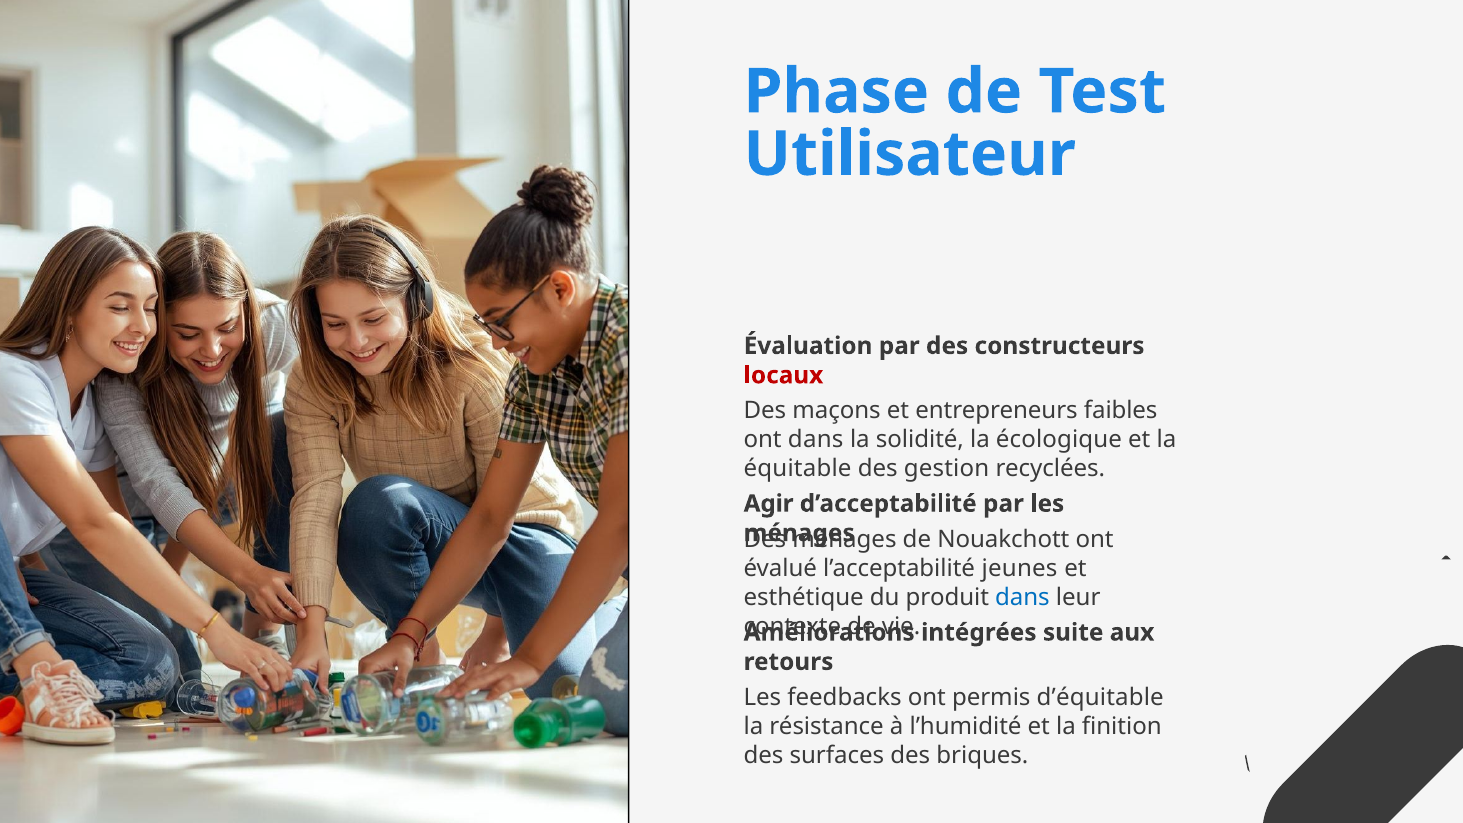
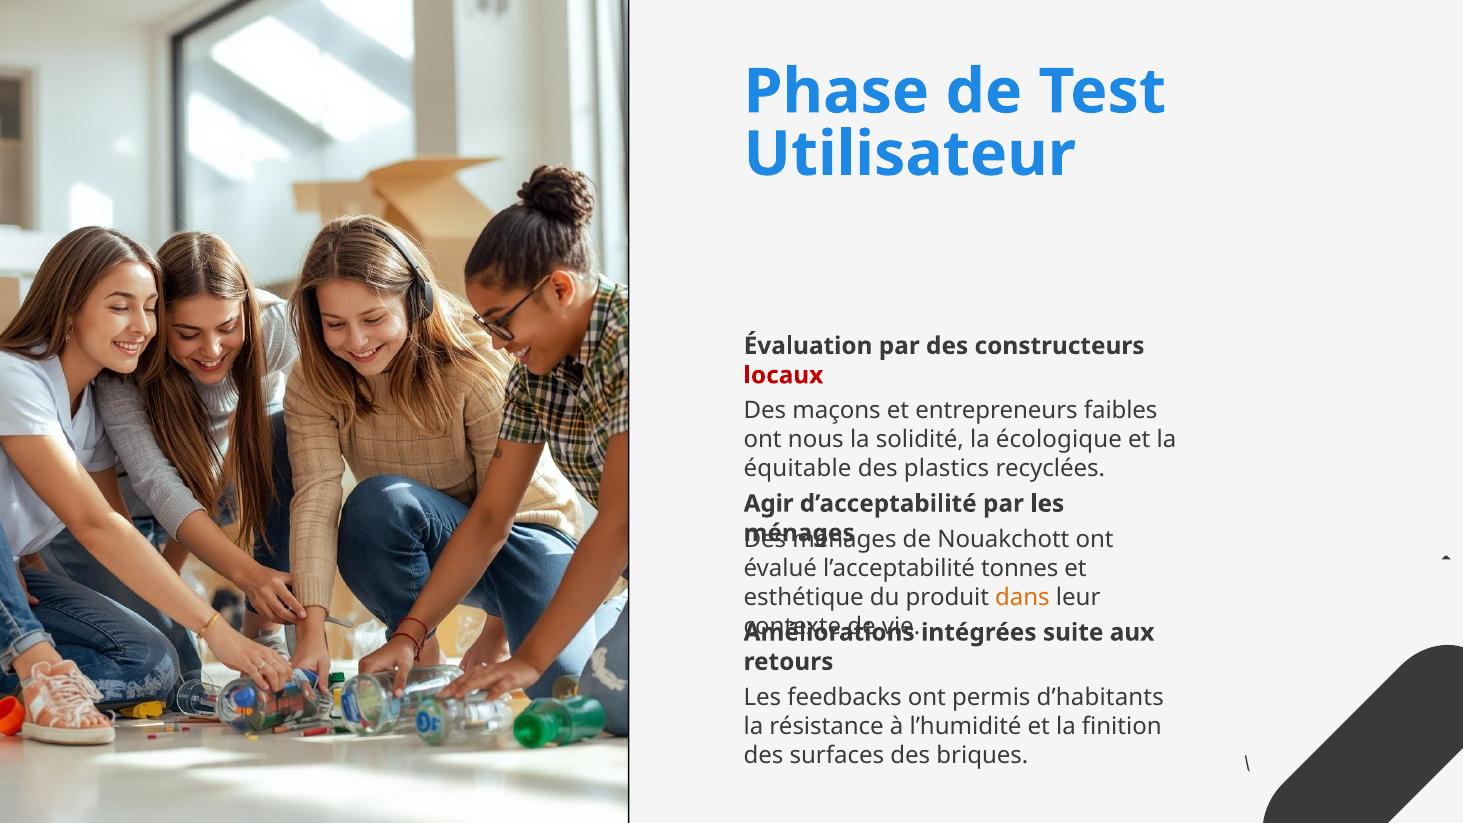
ont dans: dans -> nous (816, 440)
gestion: gestion -> plastics (947, 469)
jeunes: jeunes -> tonnes (1020, 569)
dans colour: blue -> orange (1022, 597)
d’équitable: d’équitable -> d’habitants (1100, 697)
